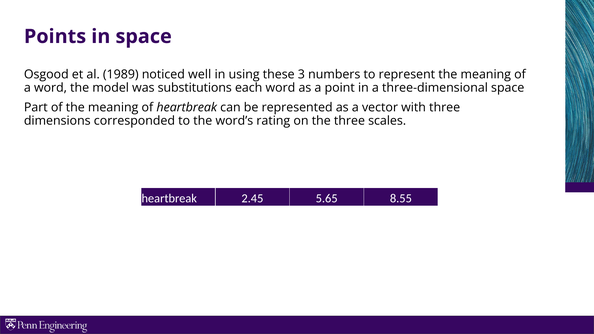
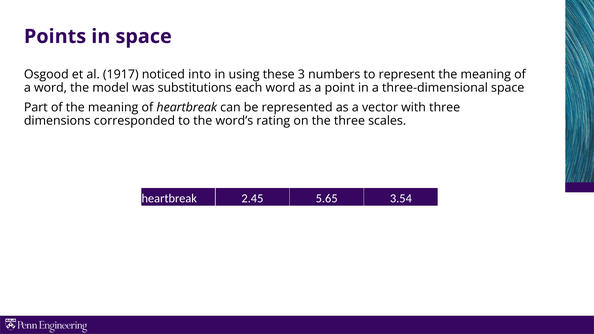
1989: 1989 -> 1917 (121, 75)
well: well -> into (200, 75)
8.55: 8.55 -> 3.54 (401, 199)
